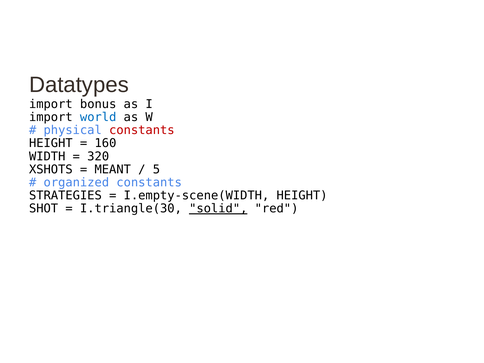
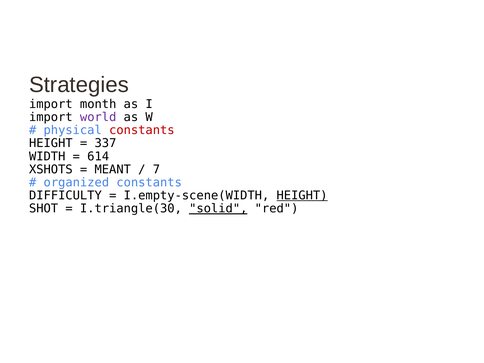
Datatypes: Datatypes -> Strategies (79, 85)
bonus: bonus -> month (98, 104)
world colour: blue -> purple (98, 117)
160: 160 -> 337 (105, 143)
320: 320 -> 614 (98, 156)
5: 5 -> 7 (156, 169)
STRATEGIES: STRATEGIES -> DIFFICULTY (65, 196)
HEIGHT underline: none -> present (302, 196)
